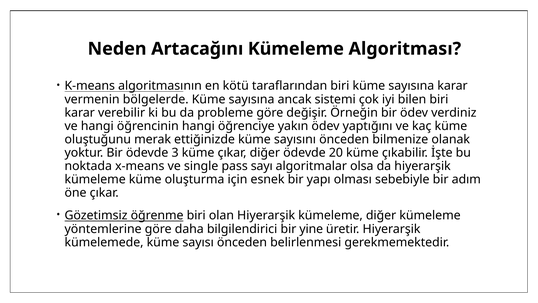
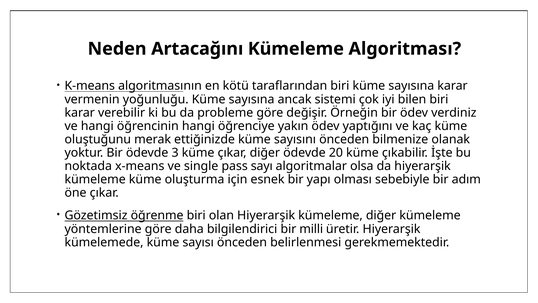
bölgelerde: bölgelerde -> yoğunluğu (156, 99)
yine: yine -> milli (311, 229)
